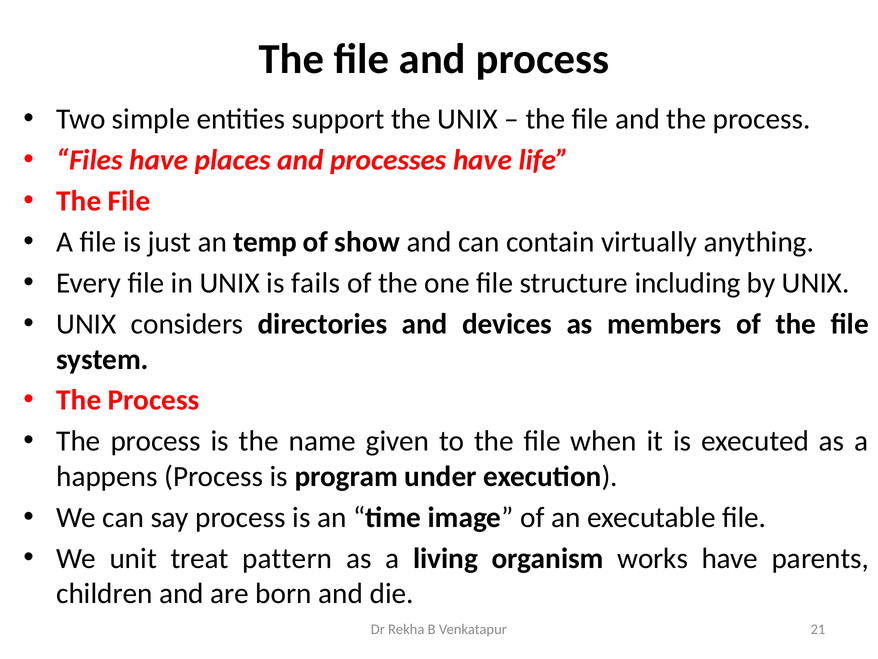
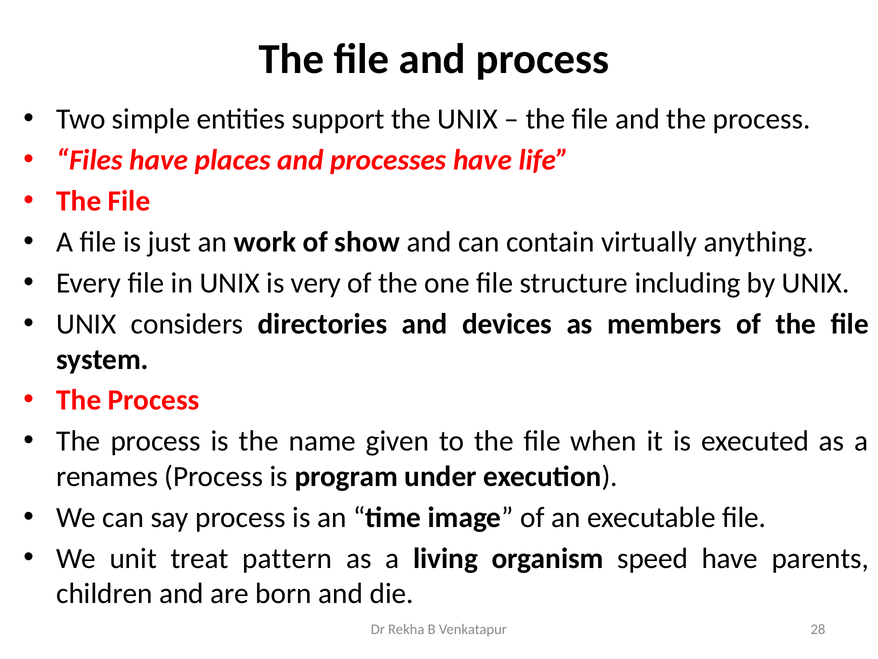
temp: temp -> work (265, 242)
fails: fails -> very (316, 283)
happens: happens -> renames (107, 476)
works: works -> speed (653, 558)
21: 21 -> 28 (818, 629)
